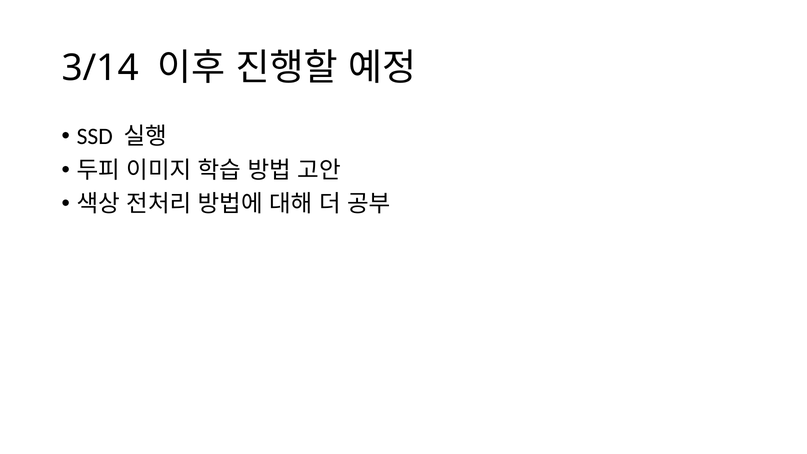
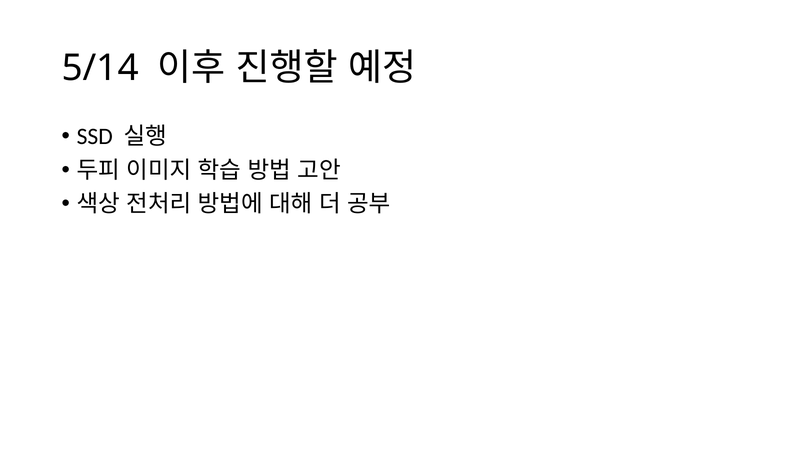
3/14: 3/14 -> 5/14 (100, 68)
